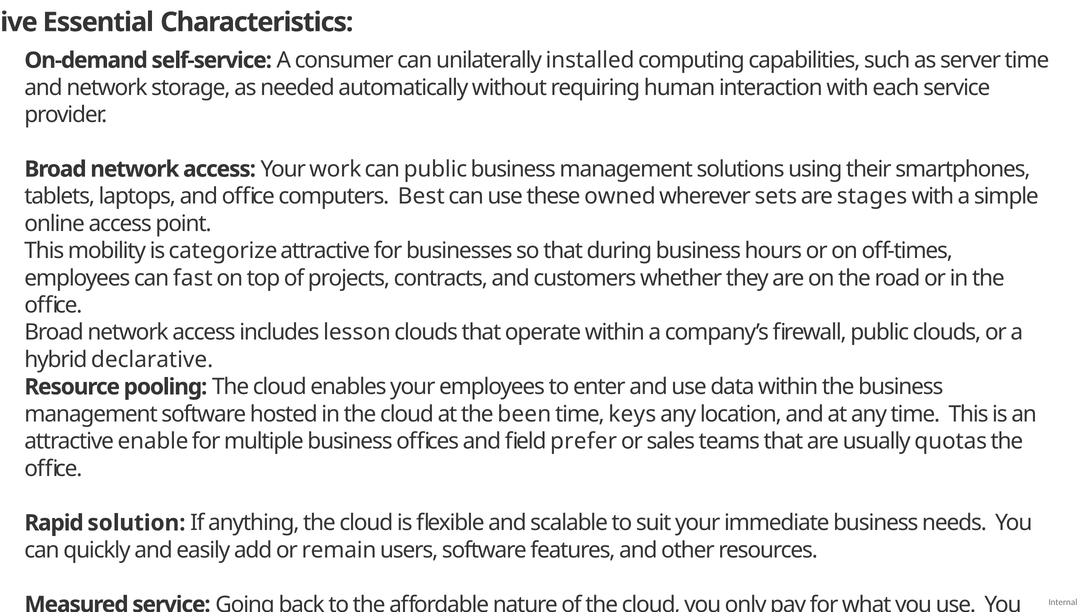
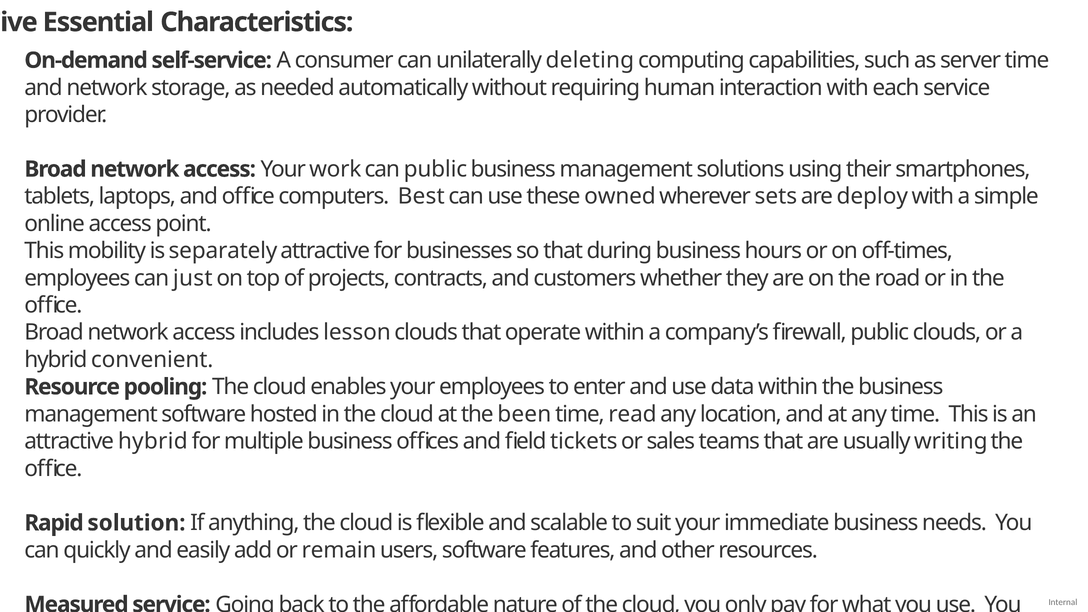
installed: installed -> deleting (590, 60)
stages: stages -> deploy (872, 196)
categorize: categorize -> separately (223, 251)
fast: fast -> just (193, 278)
declarative: declarative -> convenient (152, 360)
keys: keys -> read (632, 414)
attractive enable: enable -> hybrid (153, 441)
prefer: prefer -> tickets (584, 441)
quotas: quotas -> writing (951, 441)
